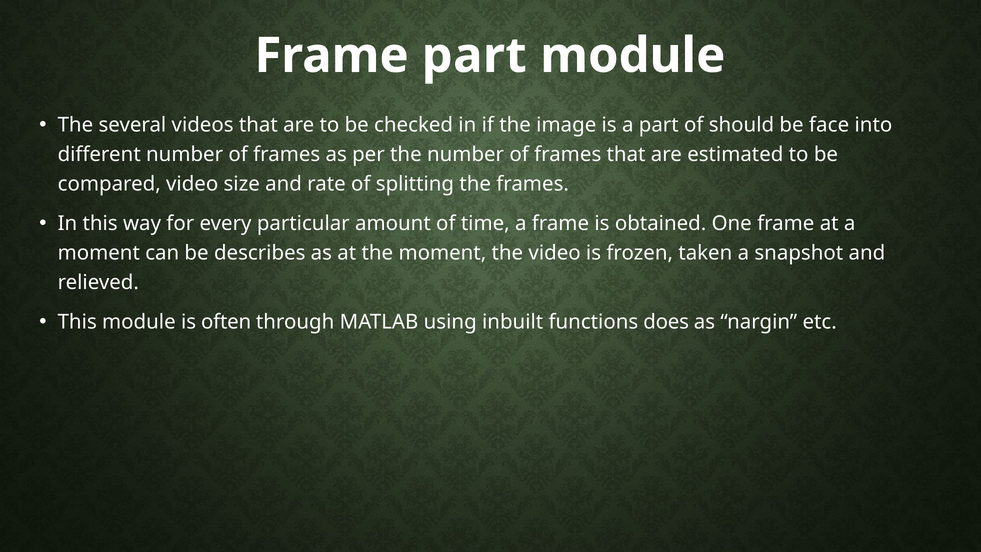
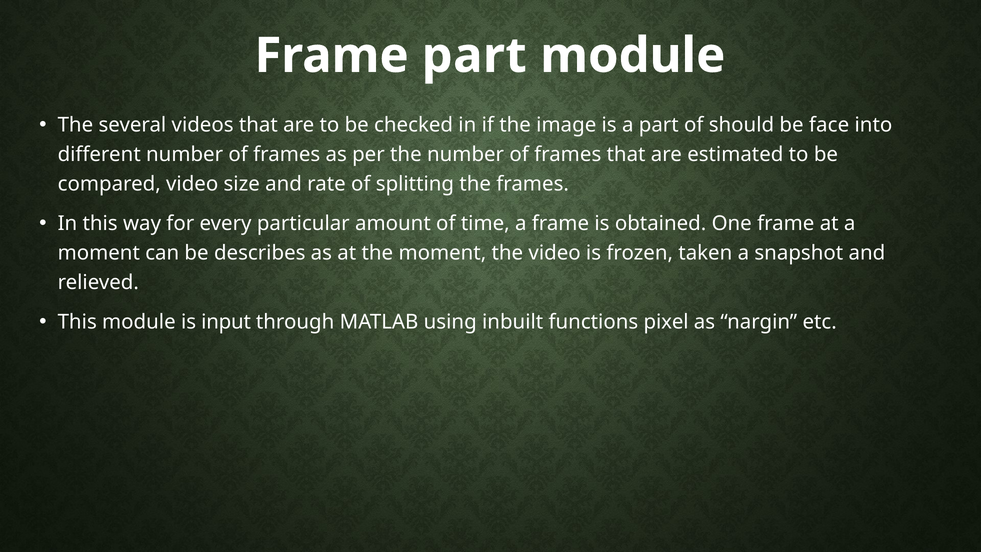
often: often -> input (226, 322)
does: does -> pixel (666, 322)
